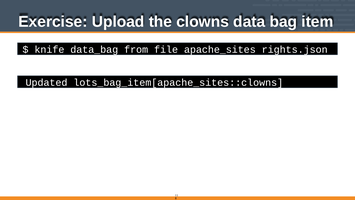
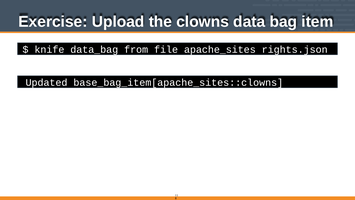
lots_bag_item[apache_sites::clowns: lots_bag_item[apache_sites::clowns -> base_bag_item[apache_sites::clowns (178, 82)
